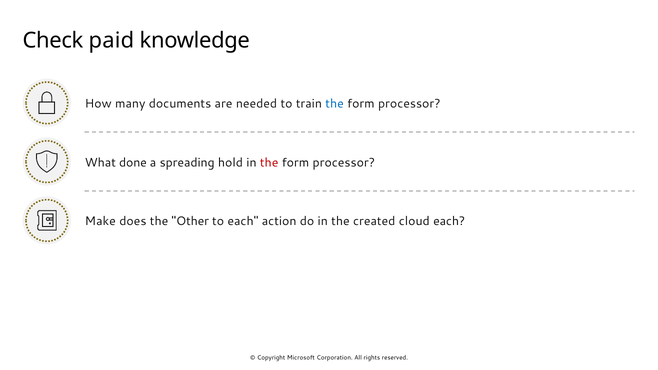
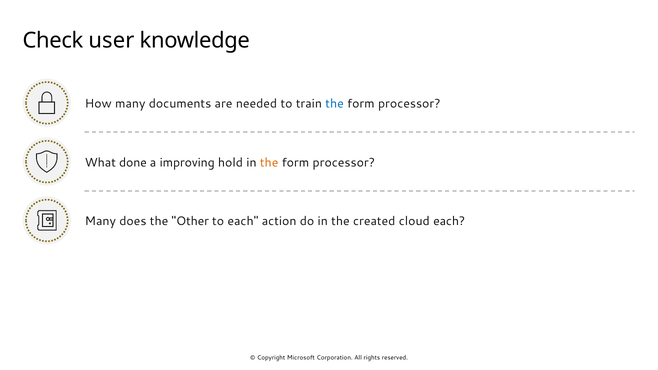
paid: paid -> user (111, 40)
spreading: spreading -> improving (187, 162)
the colour: red -> orange (269, 162)
Make: Make -> Many (100, 221)
